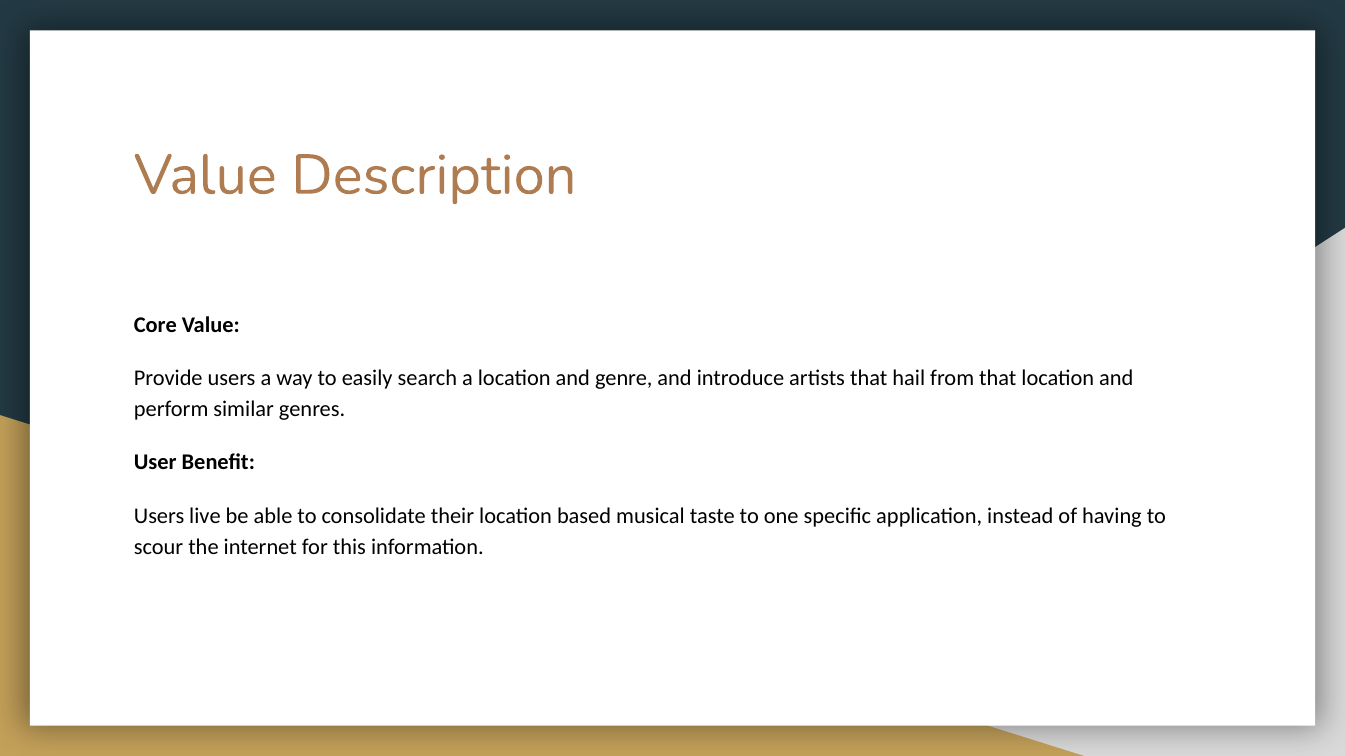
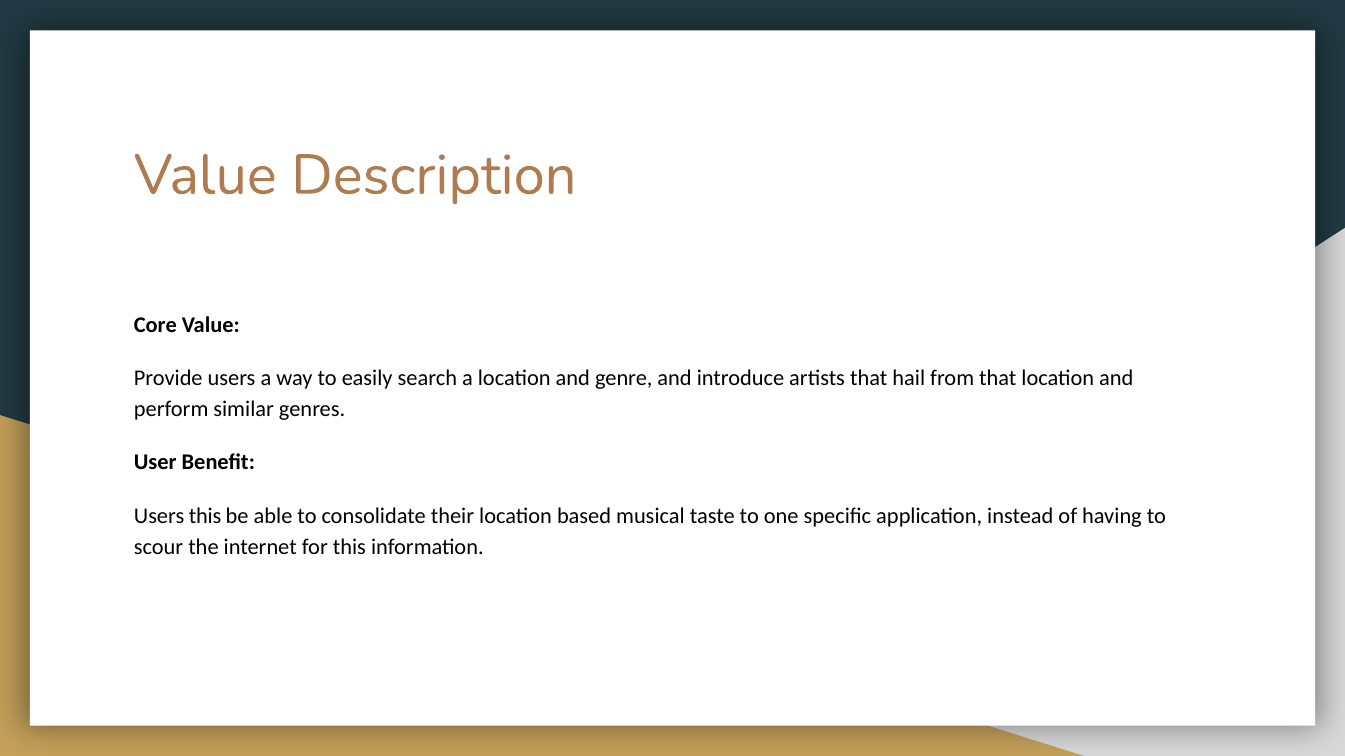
Users live: live -> this (205, 516)
